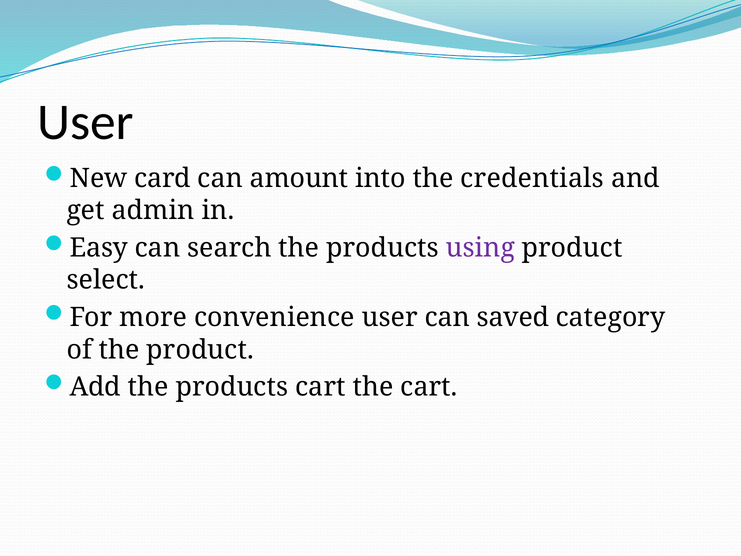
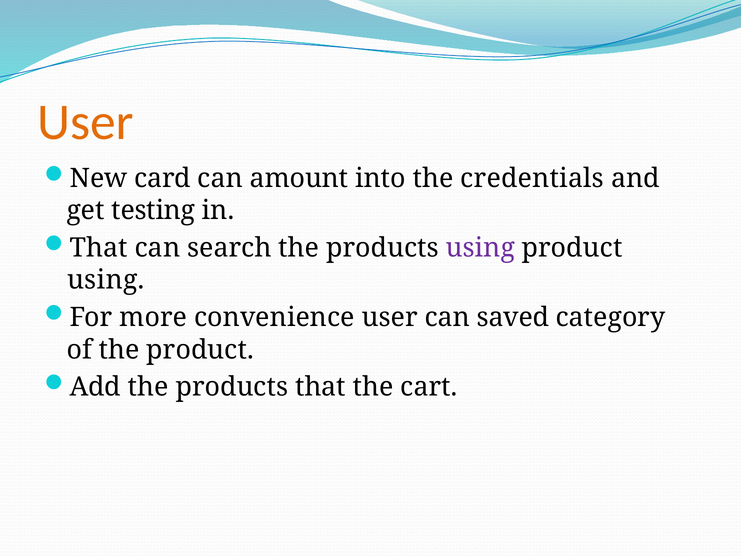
User colour: black -> orange (85, 122)
admin: admin -> testing (153, 210)
Easy: Easy -> That (99, 248)
select: select -> using (106, 280)
products cart: cart -> that (321, 387)
